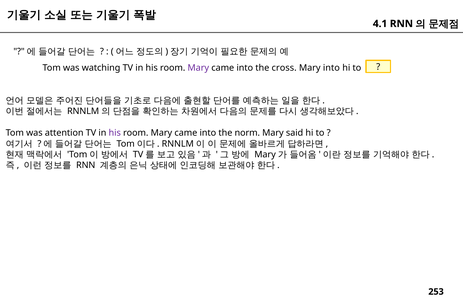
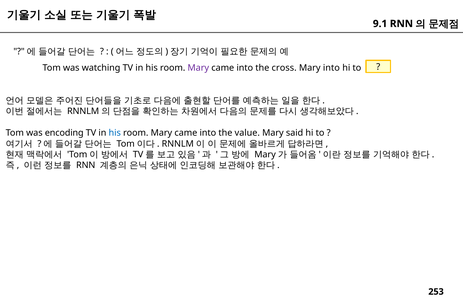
4.1: 4.1 -> 9.1 (380, 24)
attention: attention -> encoding (64, 133)
his colour: purple -> blue (115, 133)
norm: norm -> value (247, 133)
